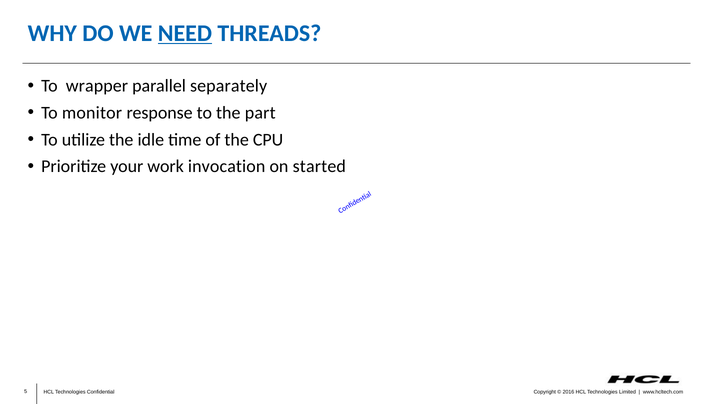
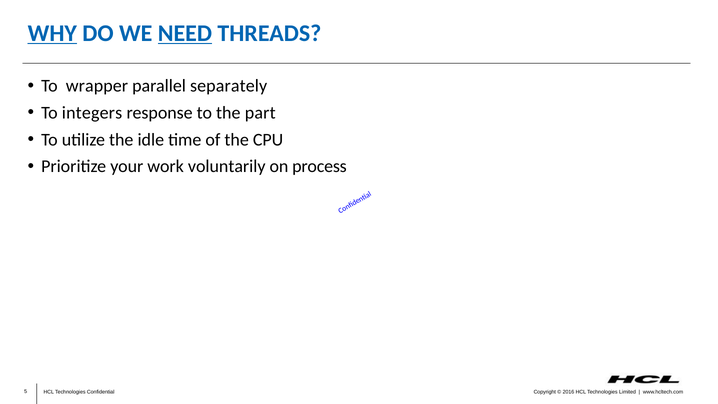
WHY underline: none -> present (52, 33)
monitor: monitor -> integers (92, 113)
invocation: invocation -> voluntarily (227, 166)
started: started -> process (319, 166)
